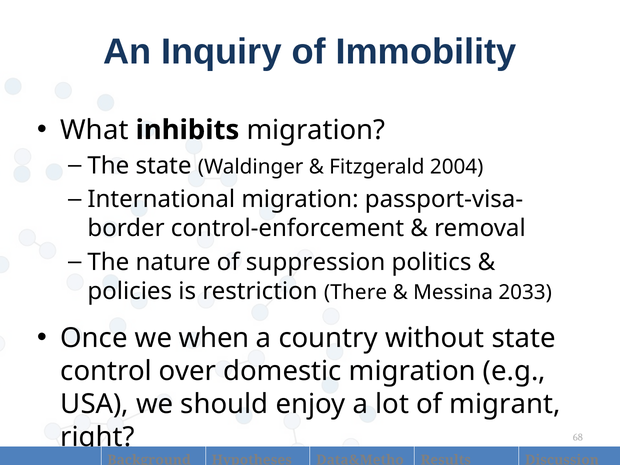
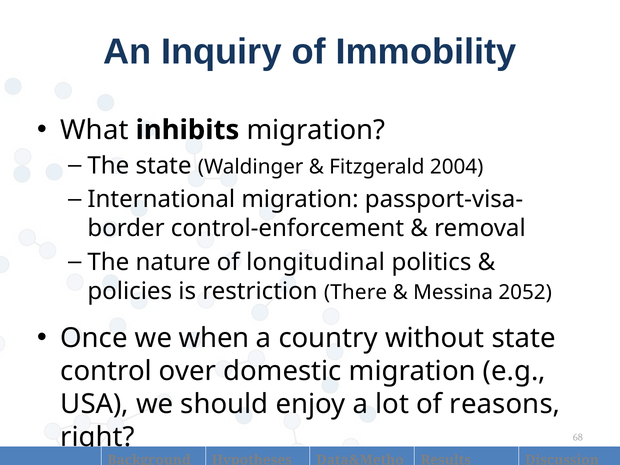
suppression: suppression -> longitudinal (316, 262)
2033: 2033 -> 2052 (525, 292)
migrant: migrant -> reasons (505, 404)
